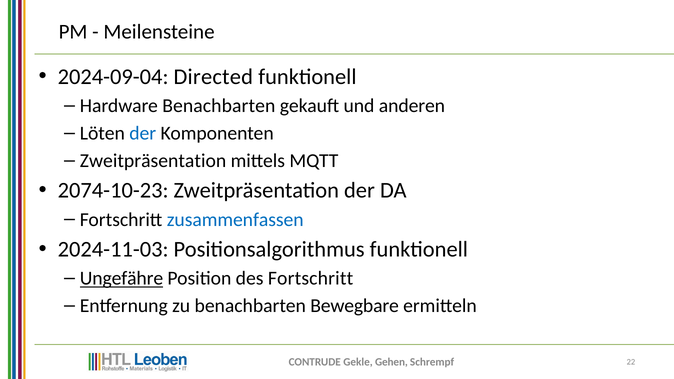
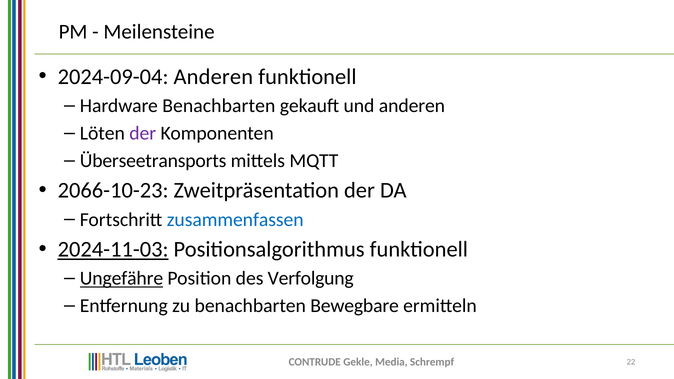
2024-09-04 Directed: Directed -> Anderen (213, 77)
der colour: blue -> purple (143, 133)
Zweitpräsentation: Zweitpräsentation -> Überseetransports (153, 161)
2074-10-23: 2074-10-23 -> 2066-10-23 (113, 191)
2024-11-03 underline: none -> present (113, 250)
des Fortschritt: Fortschritt -> Verfolgung (311, 279)
Gehen: Gehen -> Media (391, 362)
